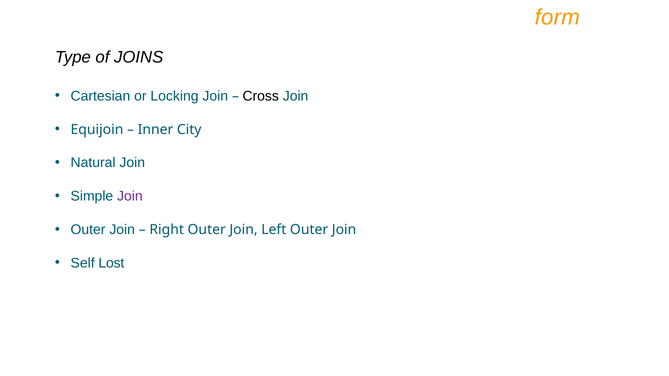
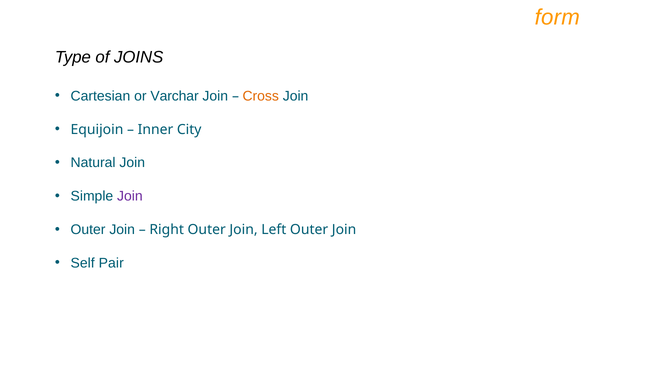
Locking: Locking -> Varchar (175, 96)
Cross colour: black -> orange (261, 96)
Lost: Lost -> Pair (111, 263)
